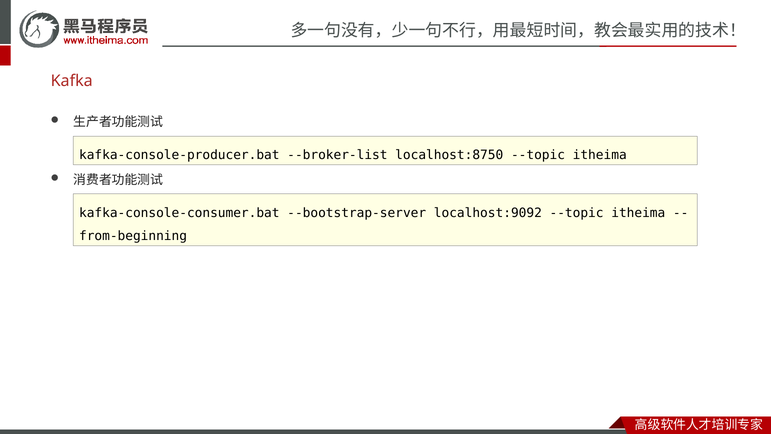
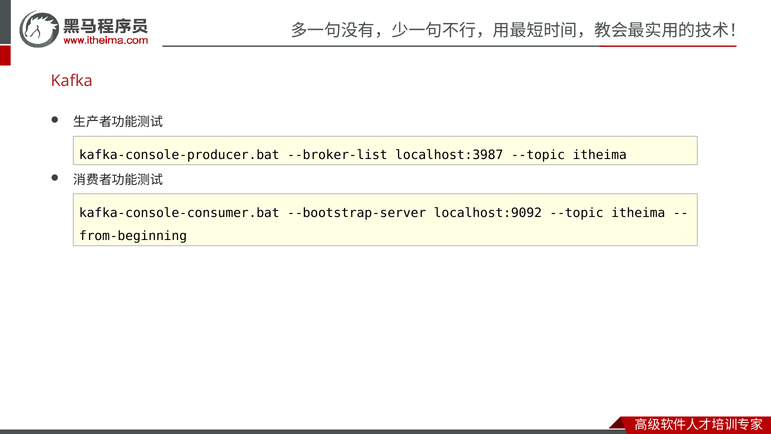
localhost:8750: localhost:8750 -> localhost:3987 (449, 155)
